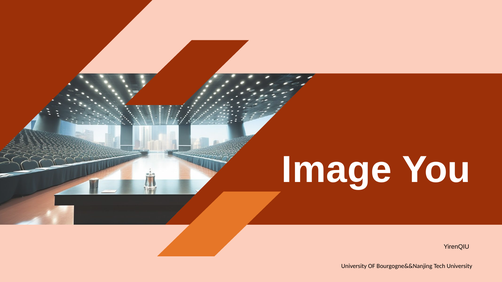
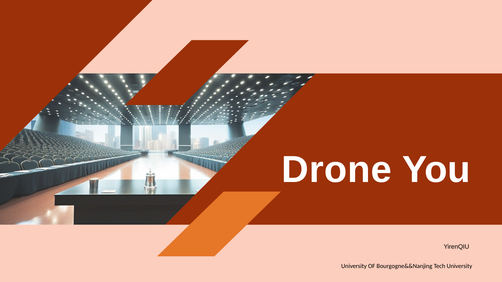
Image: Image -> Drone (337, 170)
